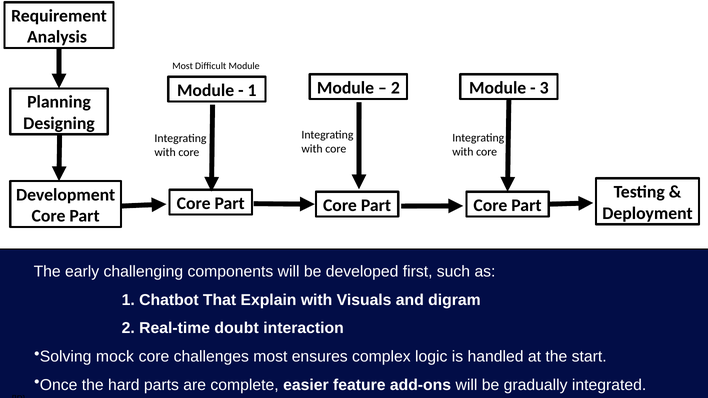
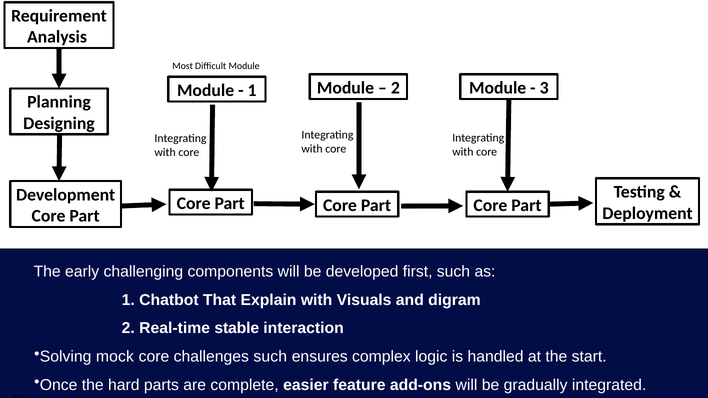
doubt: doubt -> stable (237, 328)
challenges most: most -> such (270, 357)
